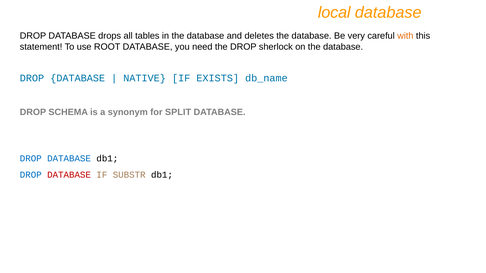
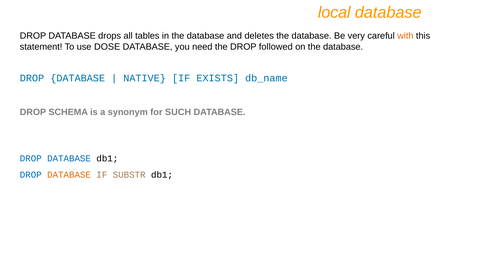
ROOT: ROOT -> DOSE (107, 47)
sherlock: sherlock -> followed (276, 47)
SPLIT: SPLIT -> SUCH (178, 112)
DATABASE colour: red -> orange (69, 175)
